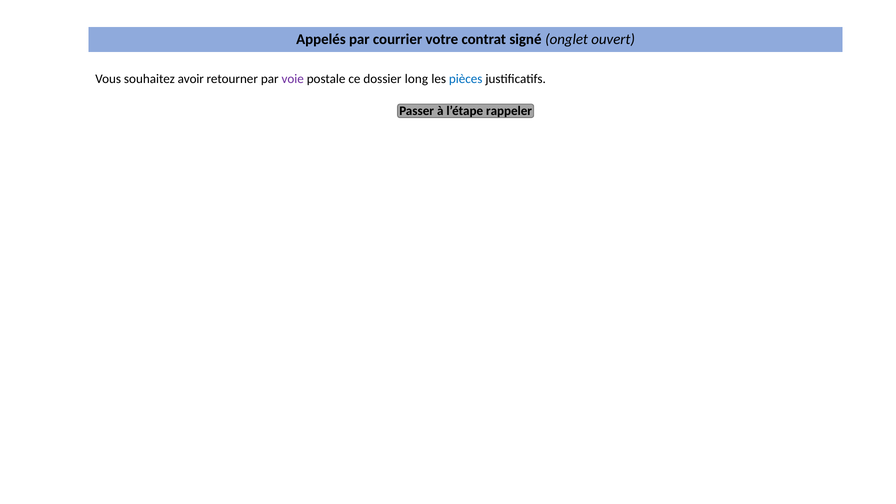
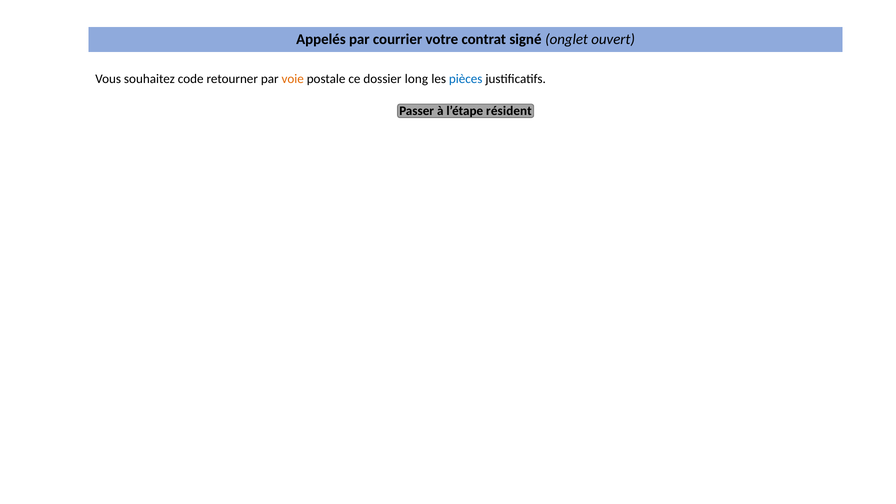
avoir: avoir -> code (191, 79)
voie colour: purple -> orange (293, 79)
rappeler: rappeler -> résident (509, 111)
